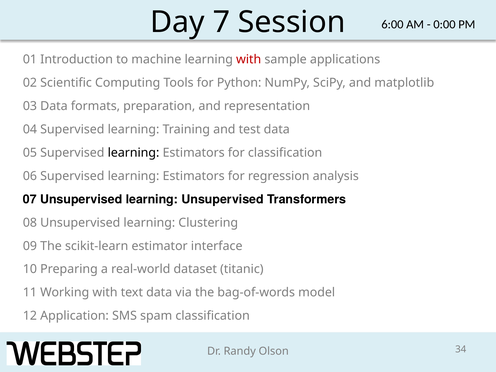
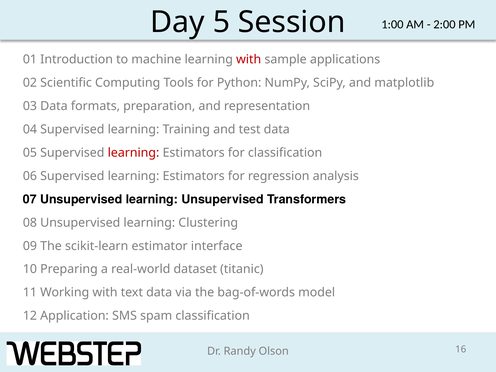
7: 7 -> 5 (221, 22)
6:00: 6:00 -> 1:00 (392, 24)
0:00: 0:00 -> 2:00 (444, 24)
learning colour: black -> red (134, 153)
34: 34 -> 16 (461, 349)
